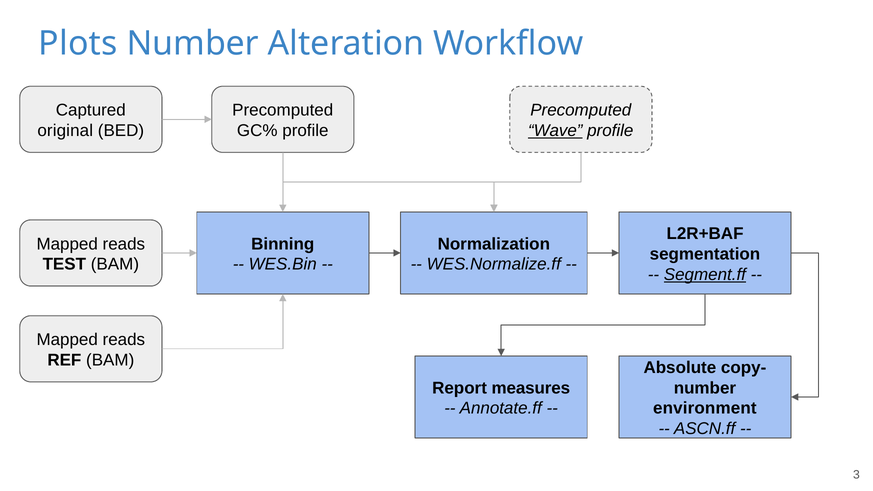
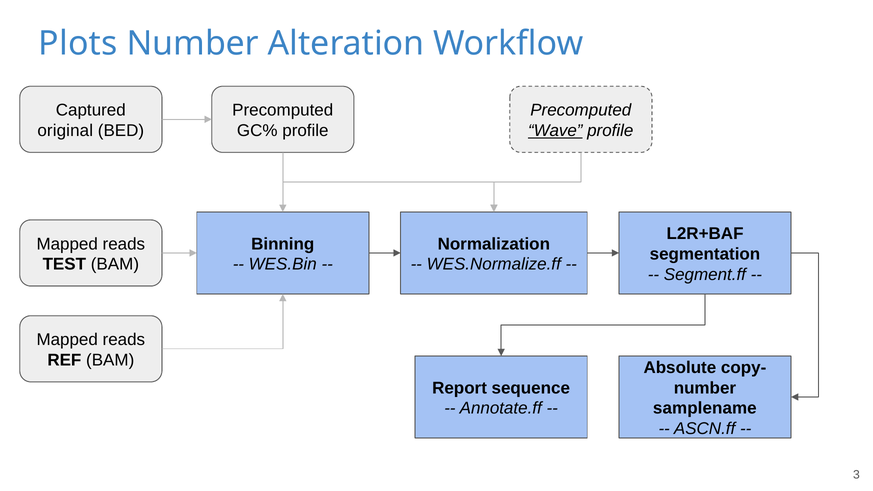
Segment.ff underline: present -> none (705, 275)
measures: measures -> sequence (531, 388)
environment: environment -> samplename (705, 408)
